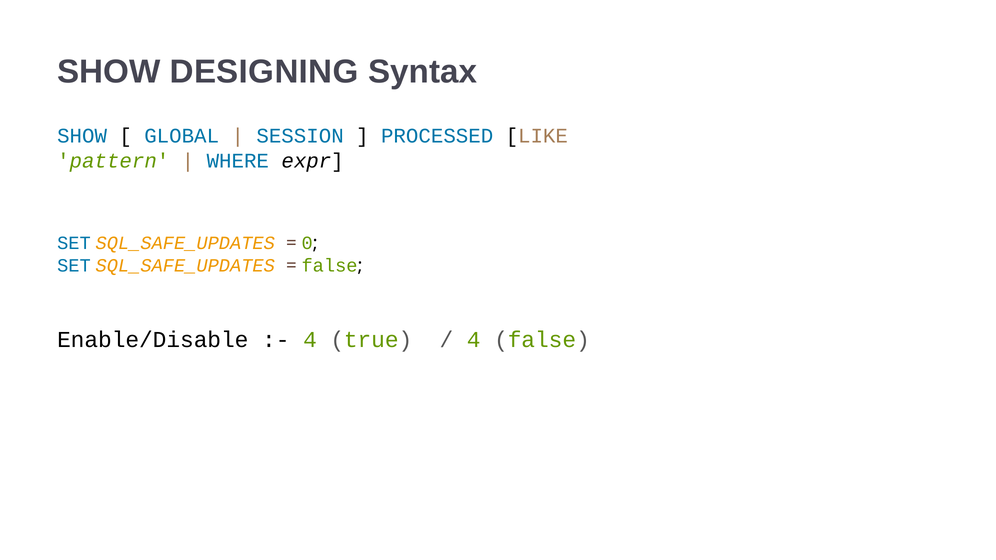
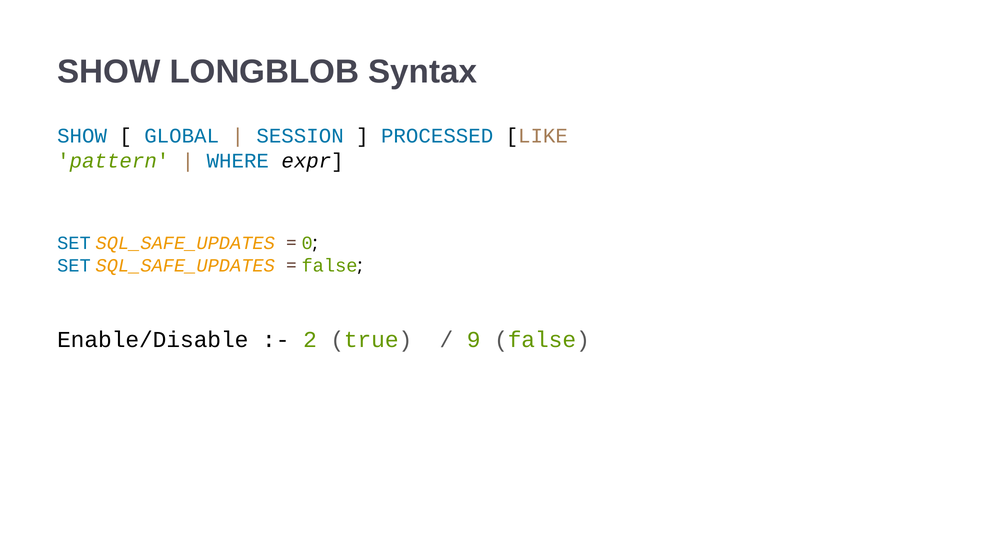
DESIGNING: DESIGNING -> LONGBLOB (264, 72)
4: 4 -> 2 (310, 340)
4: 4 -> 9 (474, 340)
